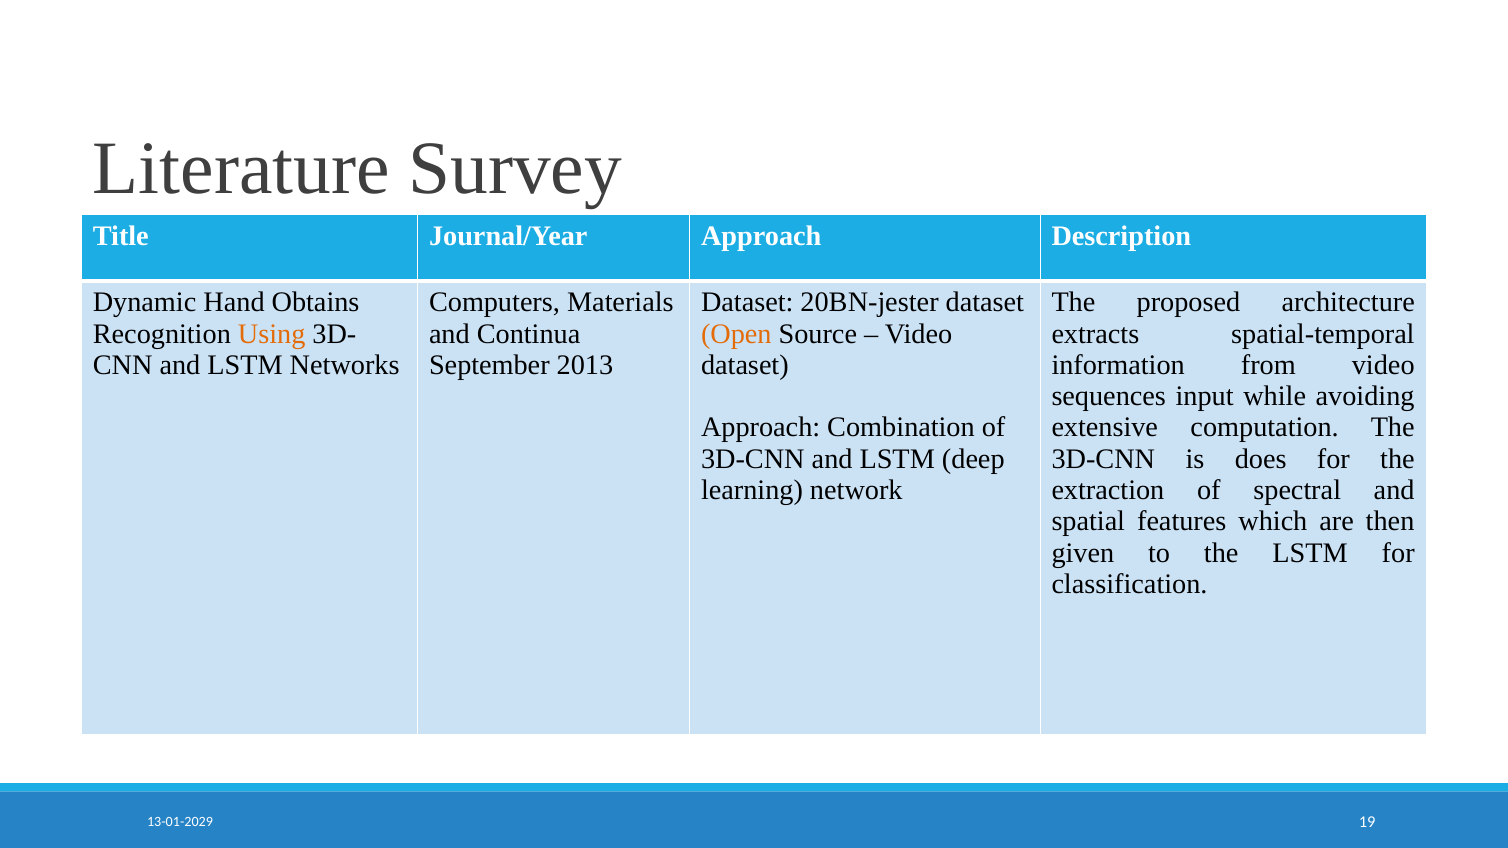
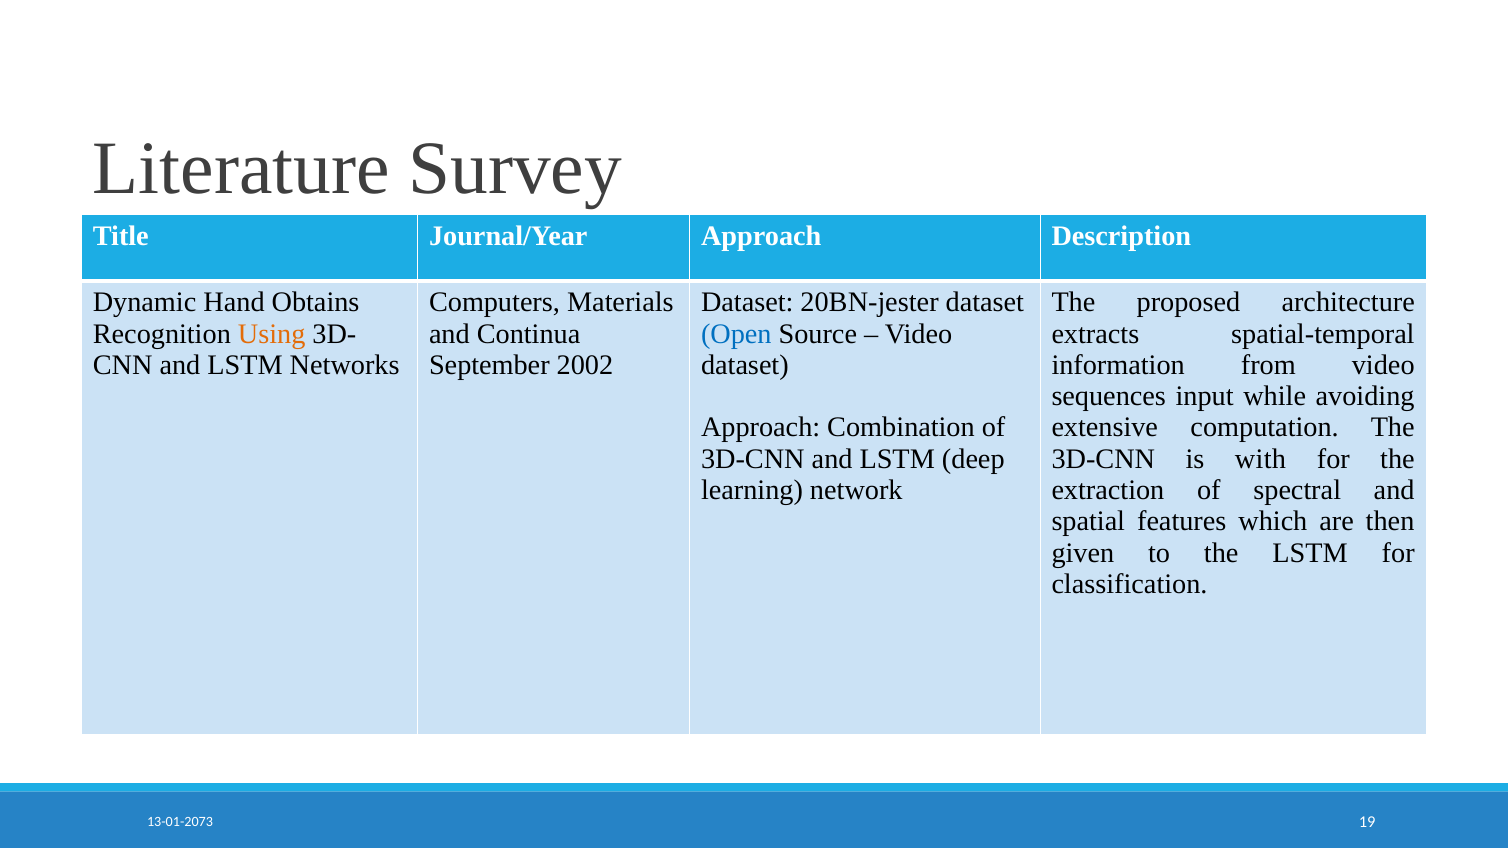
Open colour: orange -> blue (736, 334)
2013: 2013 -> 2002 (585, 365)
does: does -> with (1261, 459)
13-01-2029: 13-01-2029 -> 13-01-2073 (180, 823)
